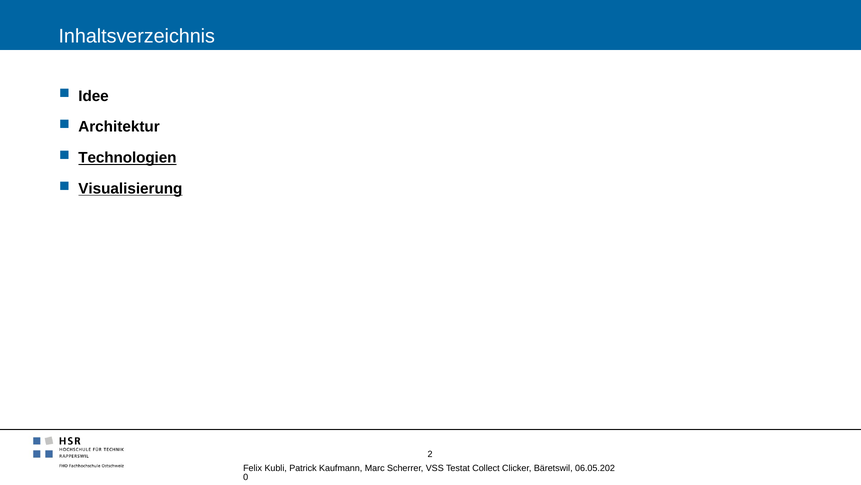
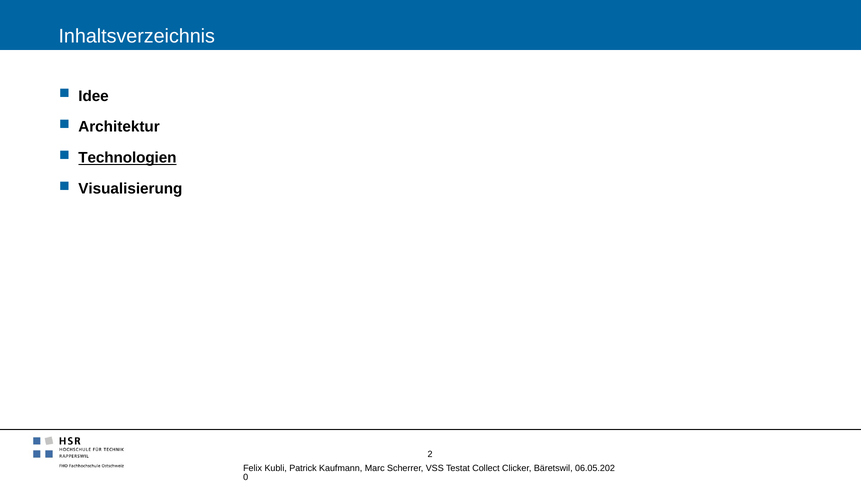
Visualisierung underline: present -> none (130, 188)
